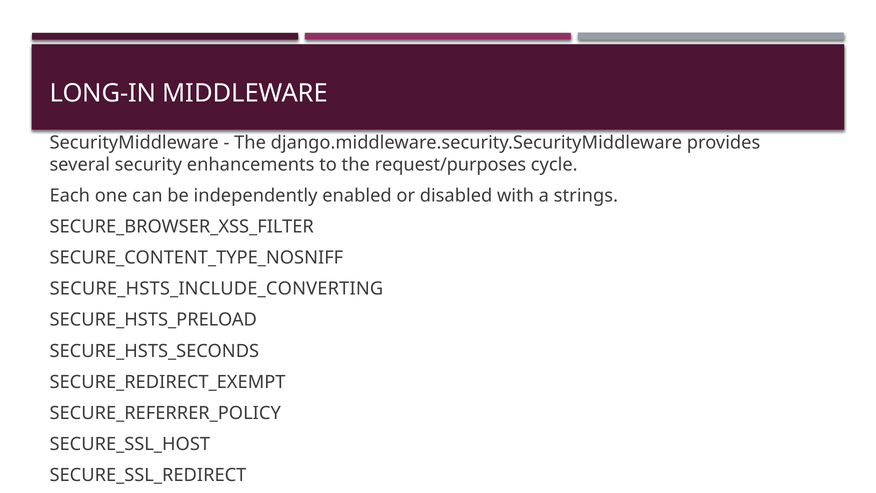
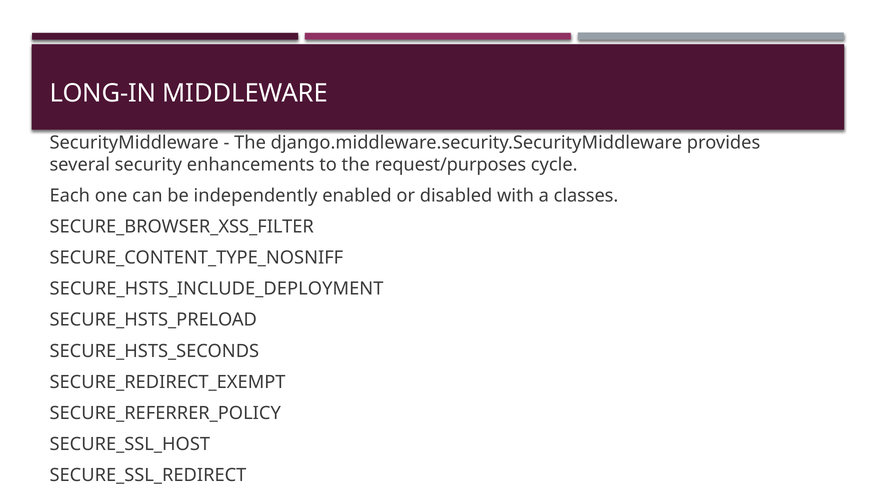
strings: strings -> classes (586, 195)
SECURE_HSTS_INCLUDE_CONVERTING: SECURE_HSTS_INCLUDE_CONVERTING -> SECURE_HSTS_INCLUDE_DEPLOYMENT (217, 289)
